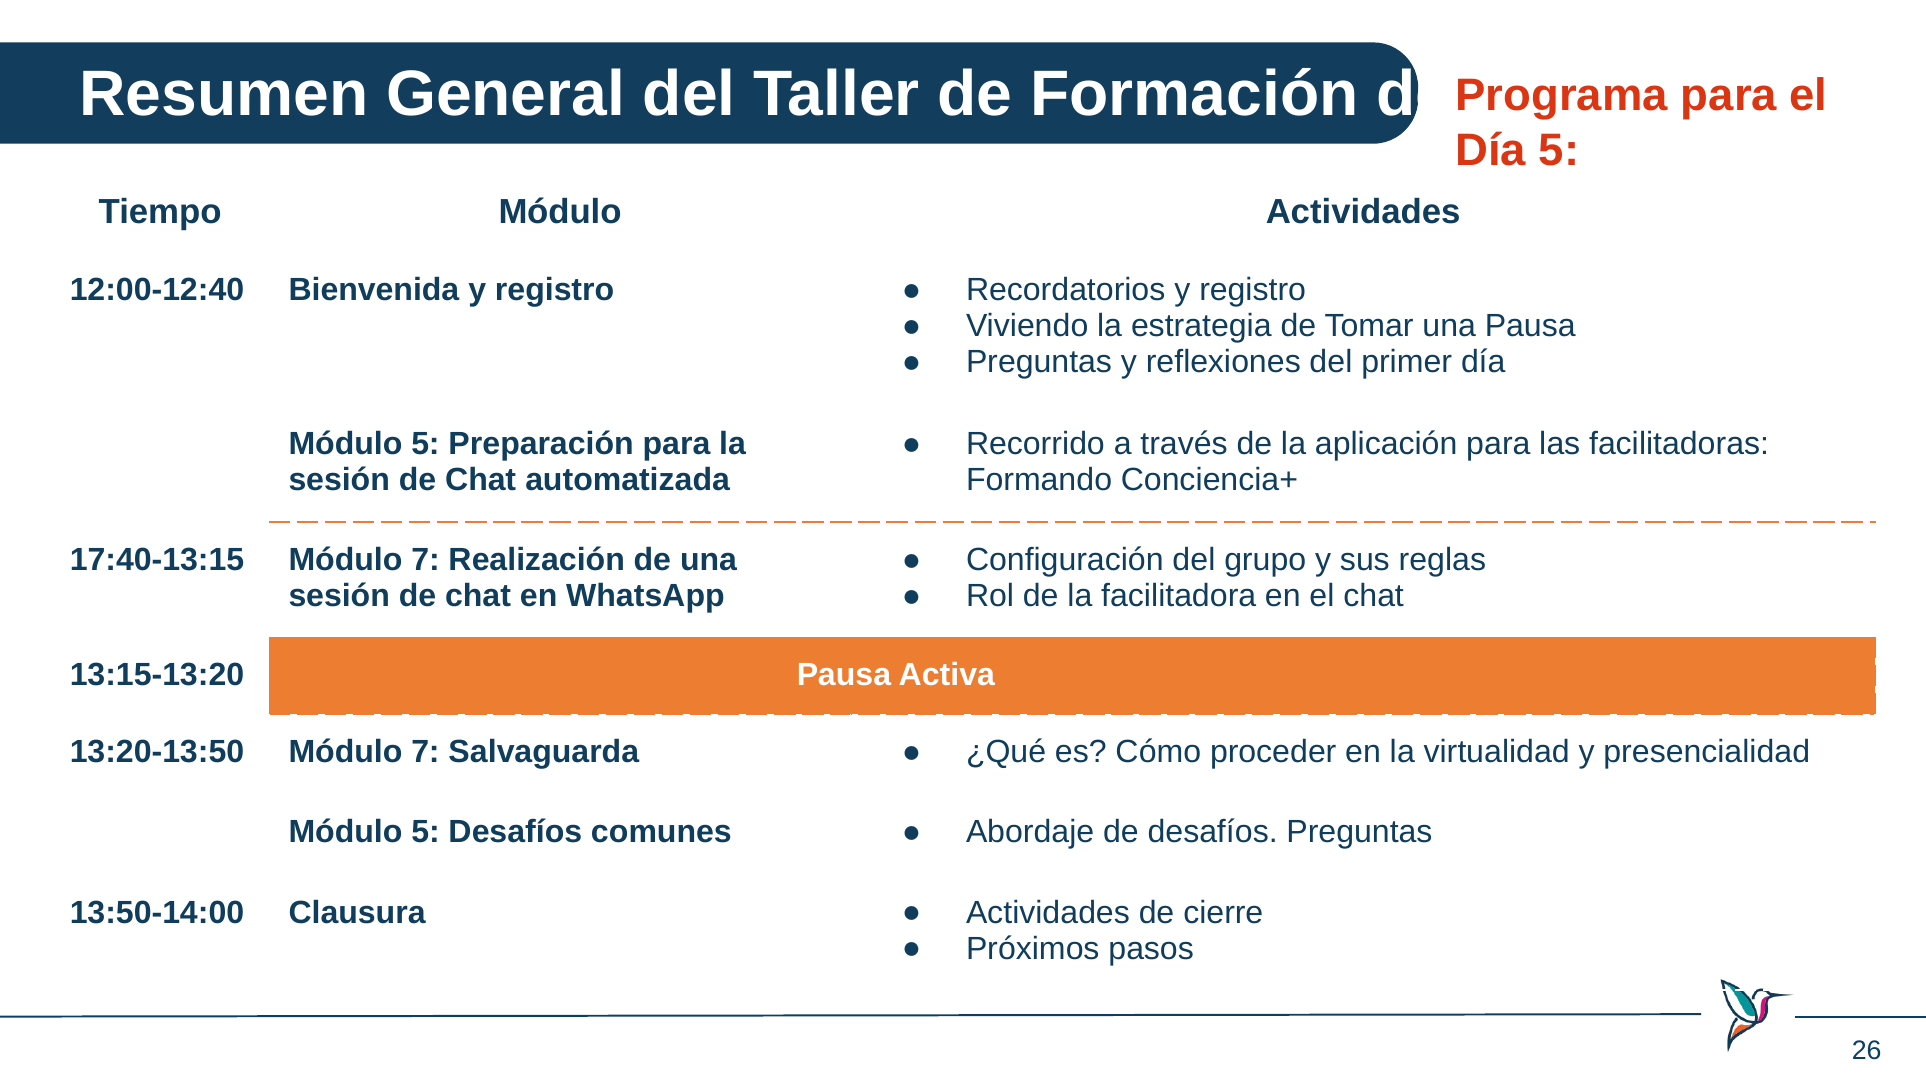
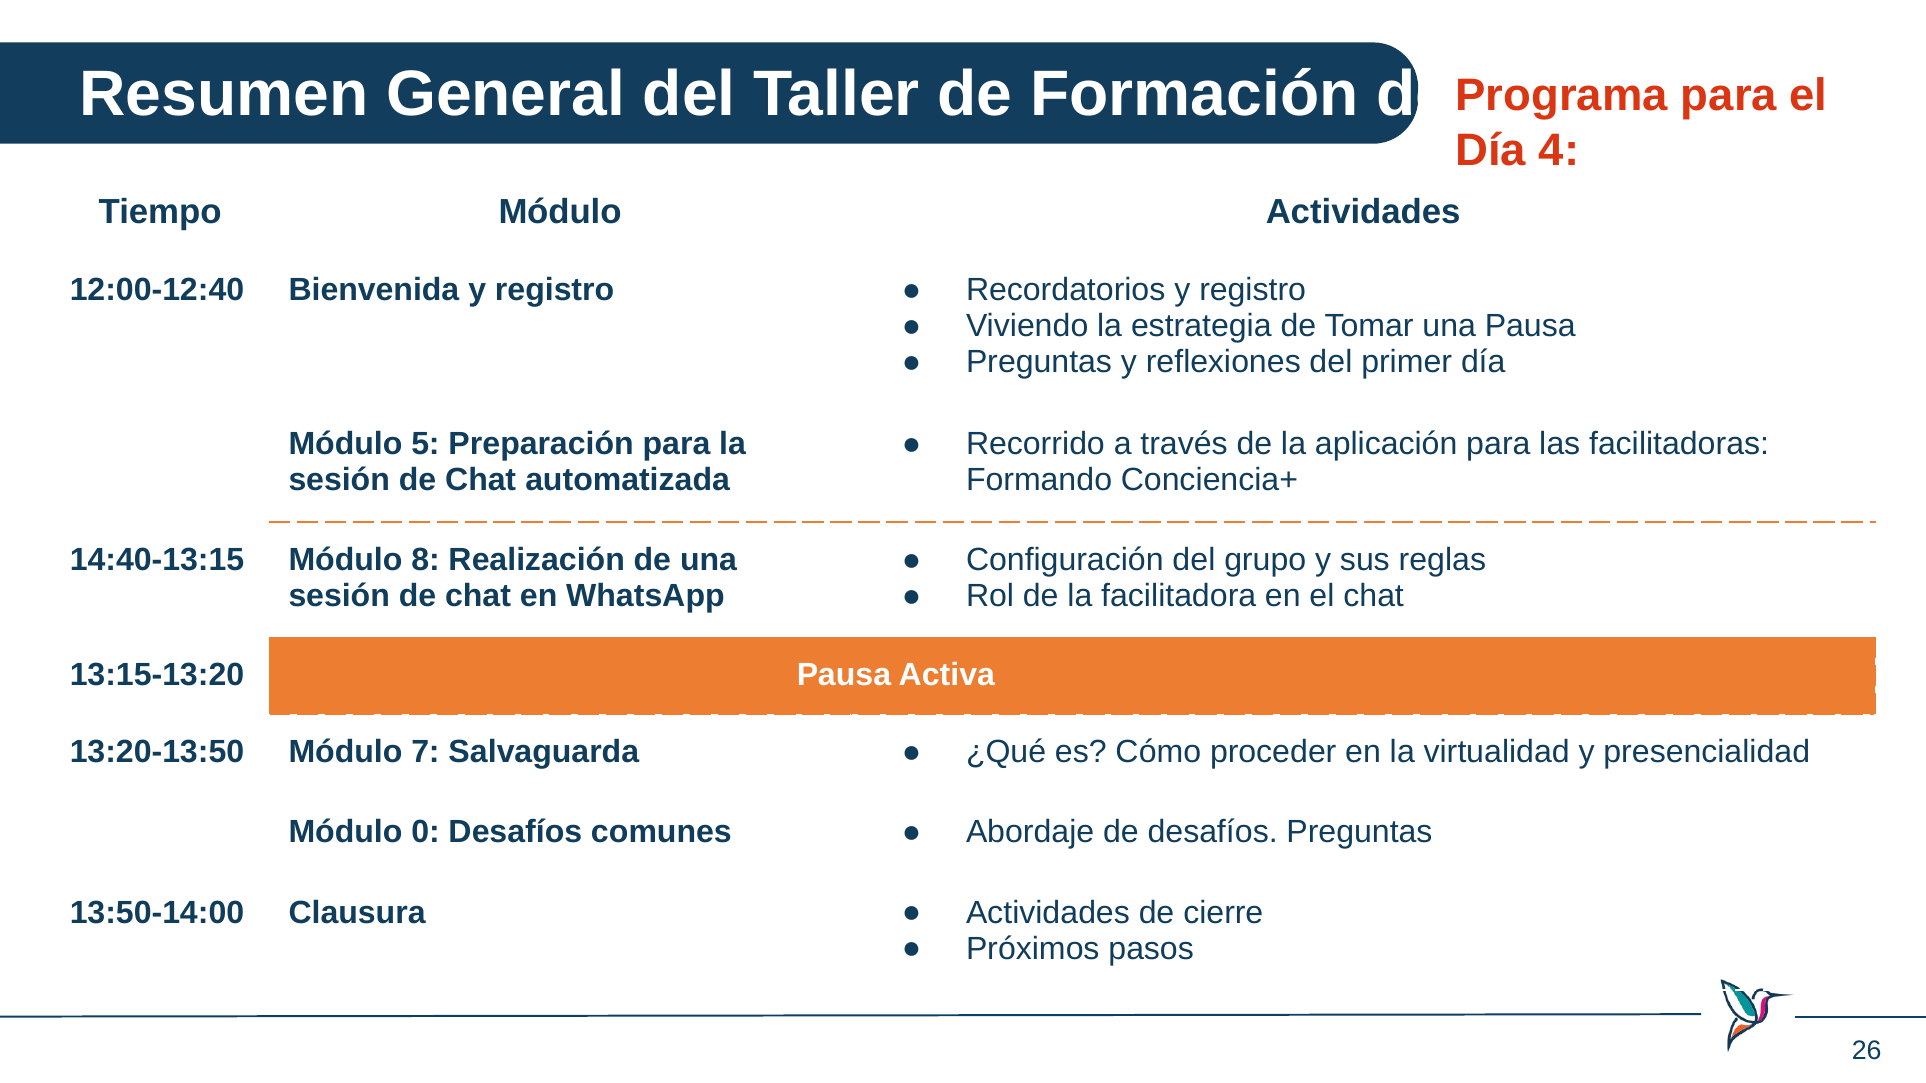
Día 5: 5 -> 4 (1559, 150)
17:40-13:15: 17:40-13:15 -> 14:40-13:15 (157, 560)
7: 7 -> 8 (425, 560)
5: 5 -> 0 (425, 833)
